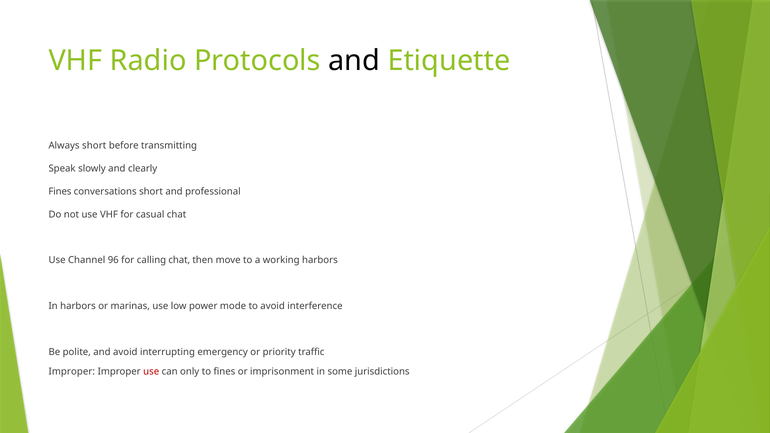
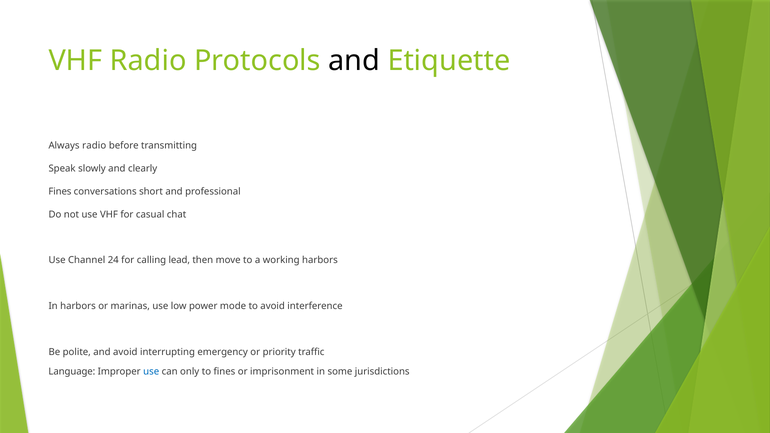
Always short: short -> radio (94, 146)
96: 96 -> 24 (113, 260)
calling chat: chat -> lead (179, 260)
Improper: Improper -> Language (72, 372)
use colour: red -> blue (151, 372)
